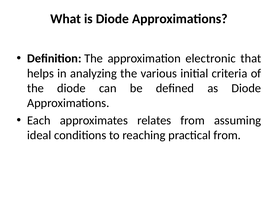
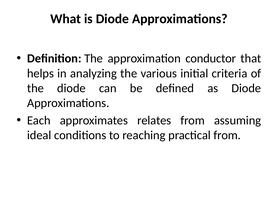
electronic: electronic -> conductor (211, 58)
